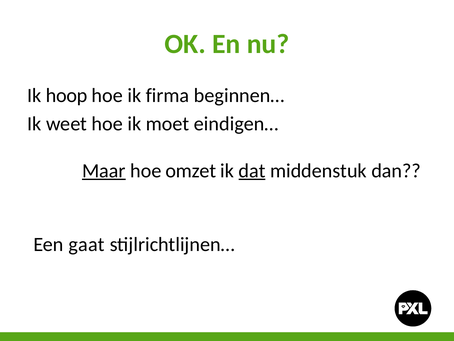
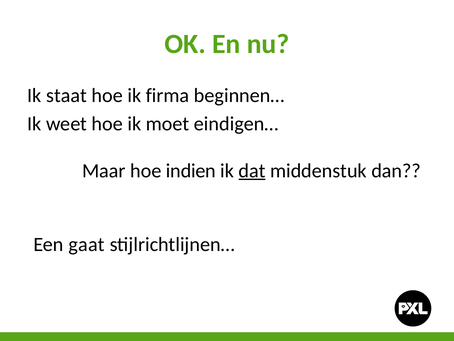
hoop: hoop -> staat (67, 95)
Maar underline: present -> none (104, 170)
omzet: omzet -> indien (191, 170)
